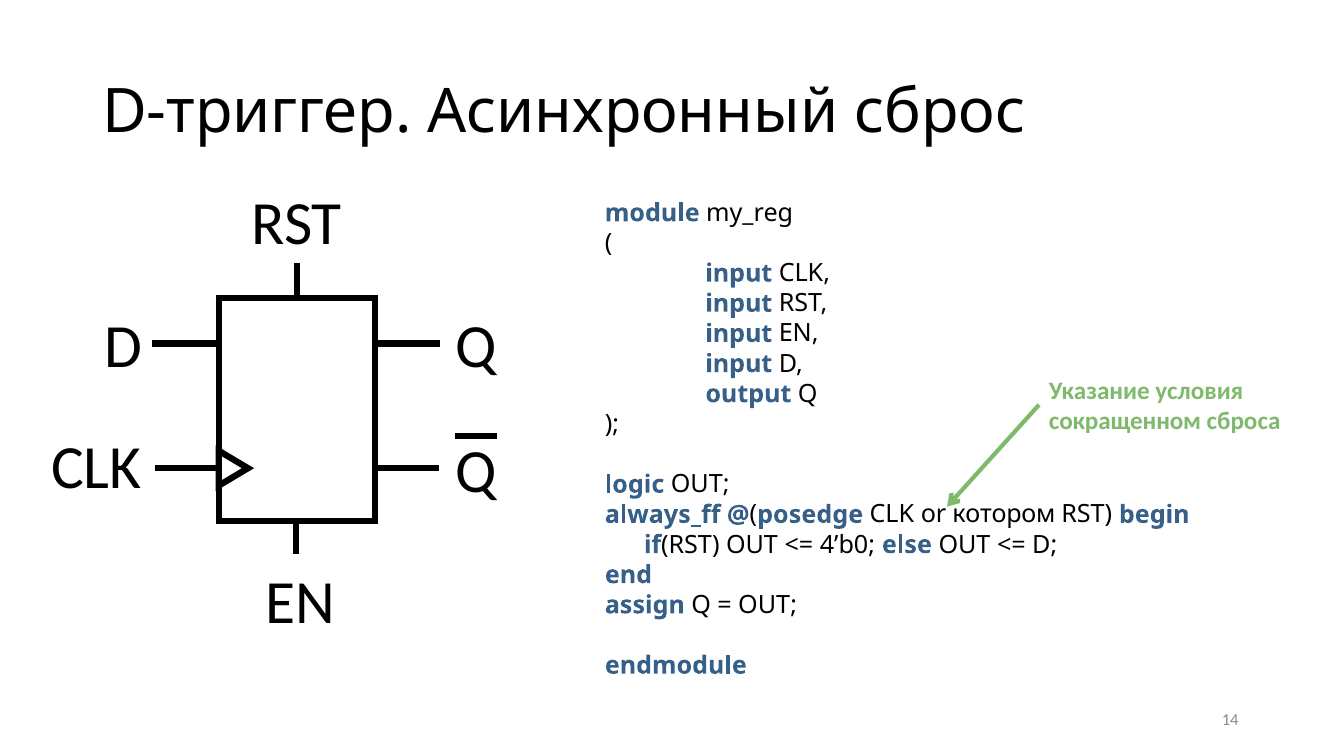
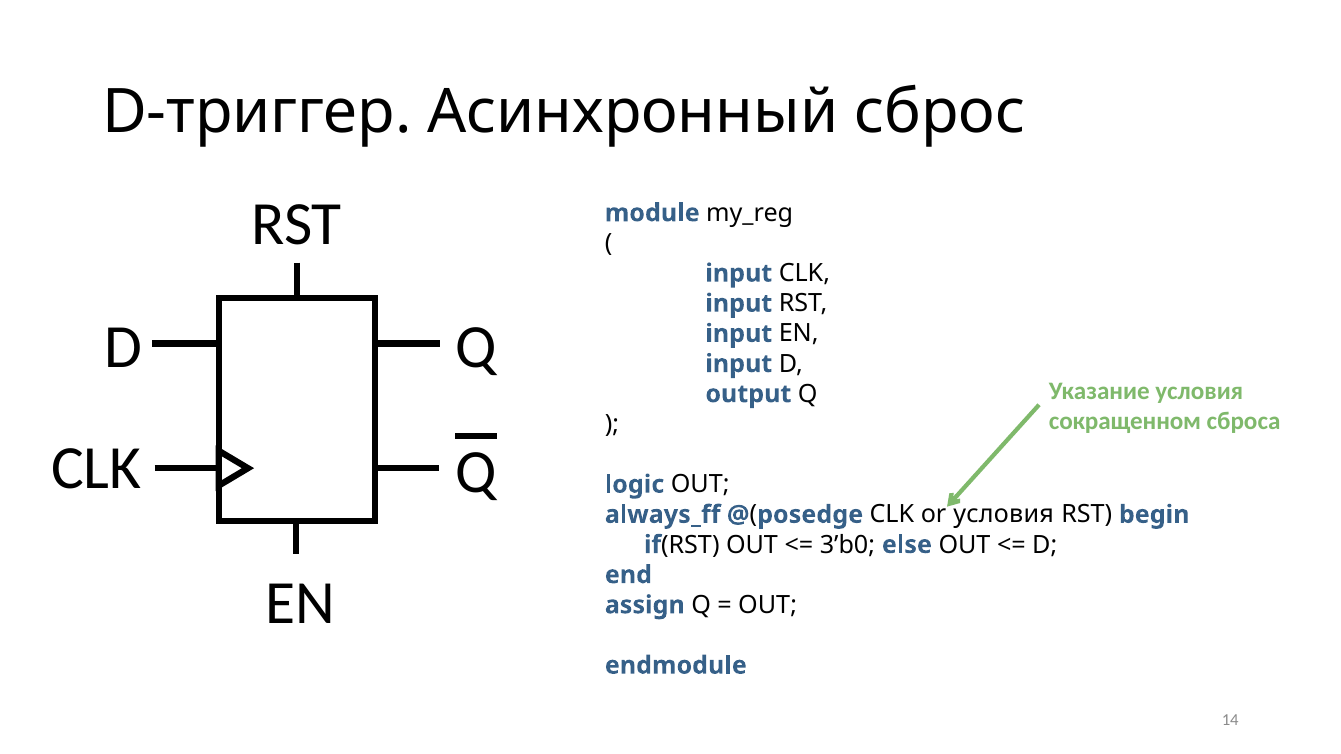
or котором: котором -> условия (1004, 515)
4’b0: 4’b0 -> 3’b0 (847, 545)
